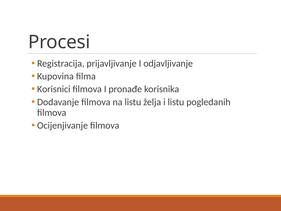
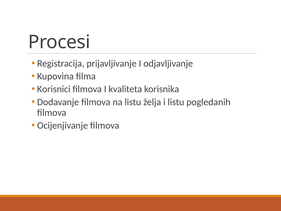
pronađe: pronađe -> kvaliteta (125, 89)
